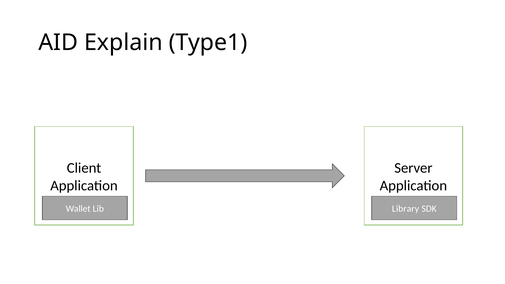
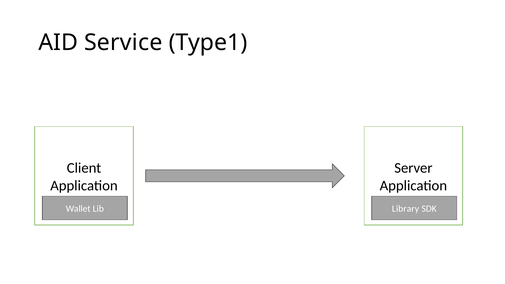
Explain: Explain -> Service (123, 42)
